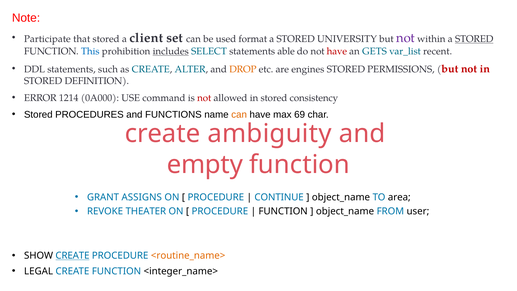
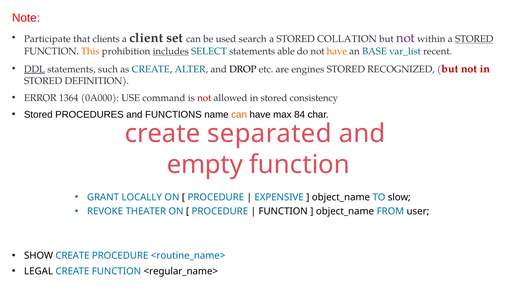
that stored: stored -> clients (106, 39)
format: format -> search (253, 39)
UNIVERSITY: UNIVERSITY -> COLLATION (347, 39)
This colour: blue -> orange (90, 51)
have colour: red -> orange (337, 51)
GETS: GETS -> BASE (375, 51)
DDL underline: none -> present (35, 69)
DROP colour: orange -> black (243, 69)
PERMISSIONS: PERMISSIONS -> RECOGNIZED (401, 69)
1214: 1214 -> 1364 (69, 98)
69: 69 -> 84 (300, 115)
ambiguity: ambiguity -> separated (270, 133)
ASSIGNS: ASSIGNS -> LOCALLY (142, 197)
CONTINUE: CONTINUE -> EXPENSIVE (279, 197)
area: area -> slow (399, 197)
CREATE underline: present -> none (72, 256)
<routine_name> colour: orange -> blue (188, 256)
<integer_name>: <integer_name> -> <regular_name> (181, 271)
